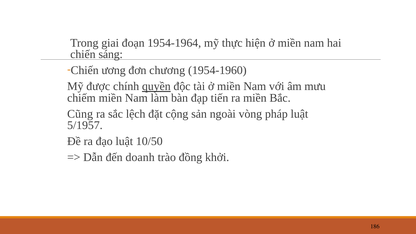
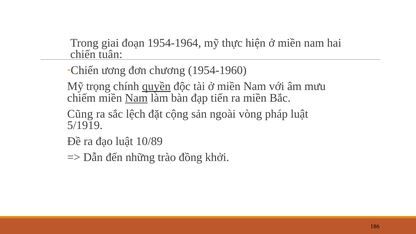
sáng: sáng -> tuân (111, 54)
được: được -> trọng (98, 86)
Nam underline: none -> present (136, 98)
5/1957: 5/1957 -> 5/1919 (85, 125)
10/50: 10/50 -> 10/89 (149, 141)
doanh: doanh -> những (140, 157)
